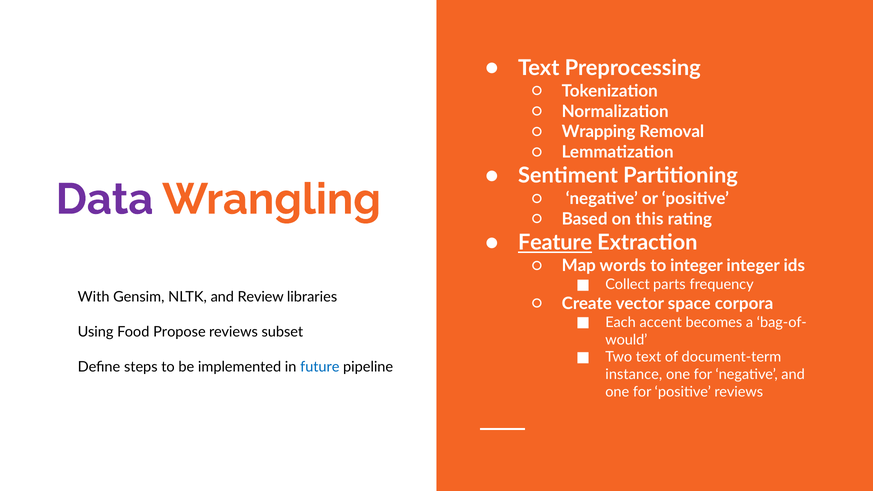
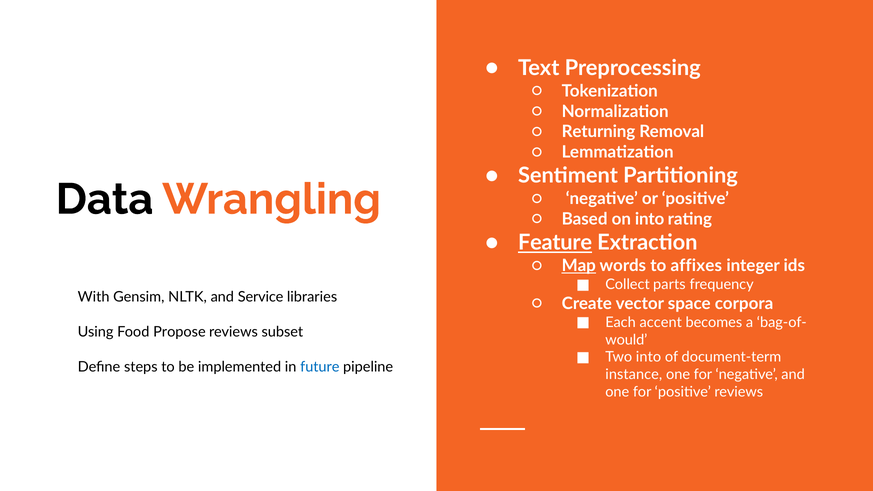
Wrapping: Wrapping -> Returning (598, 132)
Data colour: purple -> black (105, 199)
on this: this -> into (650, 219)
Map underline: none -> present (579, 266)
to integer: integer -> affixes (696, 266)
Review: Review -> Service (261, 297)
Two text: text -> into (649, 357)
